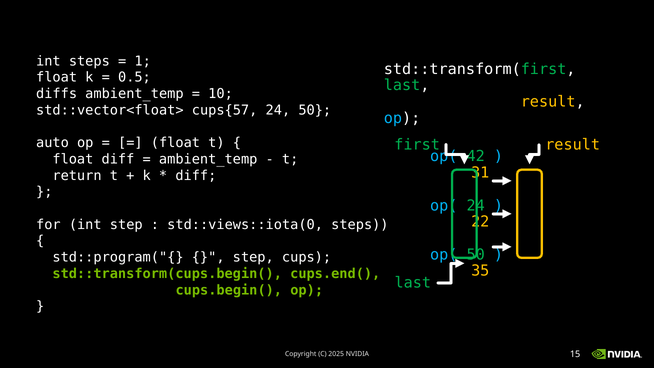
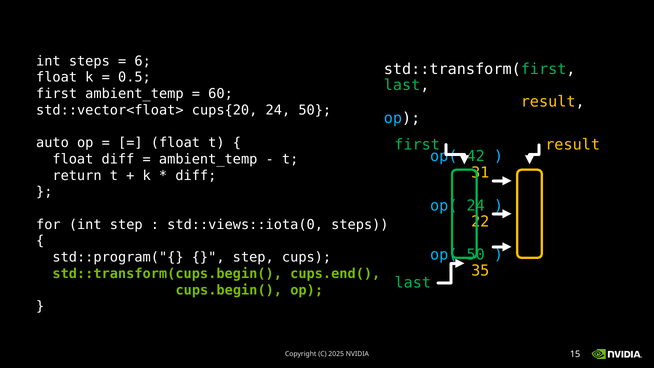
1: 1 -> 6 (143, 61)
diffs: diffs -> first (57, 94)
10: 10 -> 60 (221, 94)
cups{57: cups{57 -> cups{20 (225, 110)
